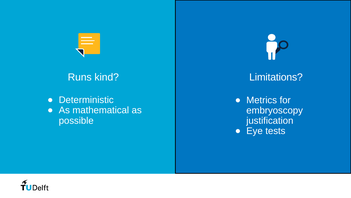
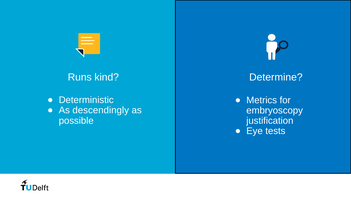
Limitations: Limitations -> Determine (276, 77)
mathematical: mathematical -> descendingly (101, 110)
